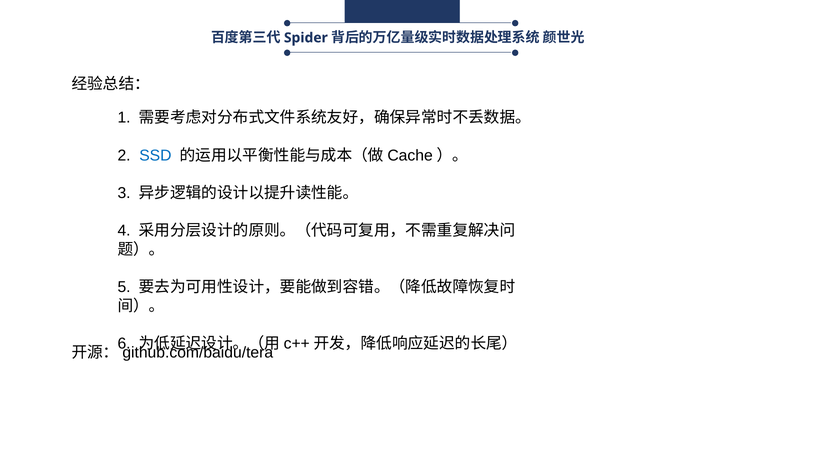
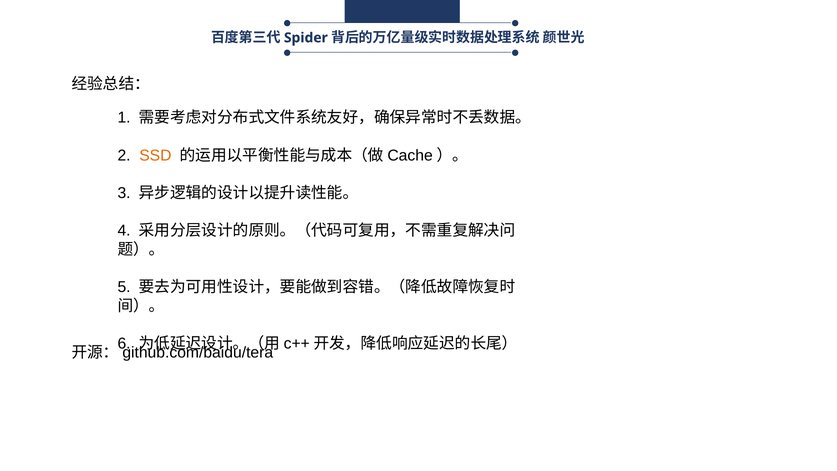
SSD colour: blue -> orange (155, 155)
